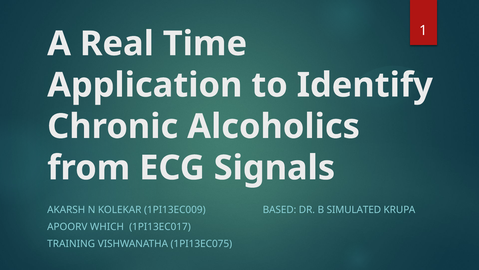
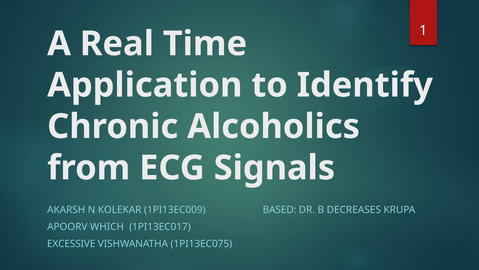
SIMULATED: SIMULATED -> DECREASES (354, 209)
TRAINING: TRAINING -> EXCESSIVE (71, 243)
